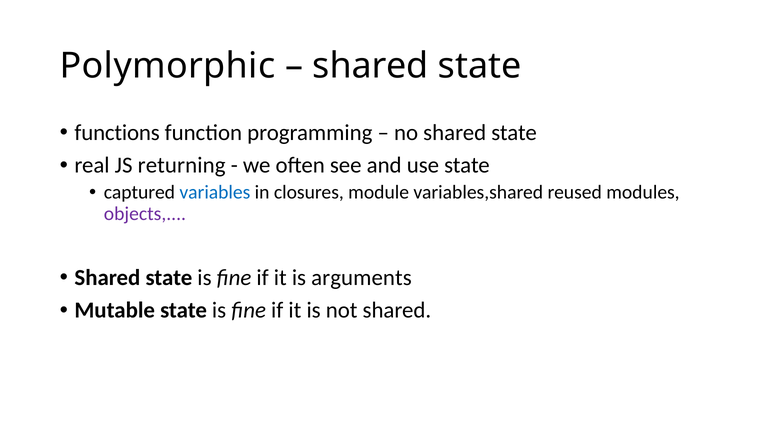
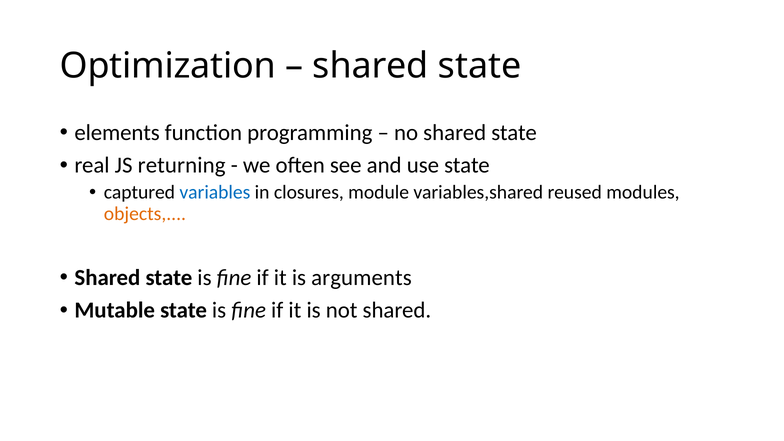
Polymorphic: Polymorphic -> Optimization (168, 66)
functions: functions -> elements (117, 133)
objects colour: purple -> orange (145, 214)
